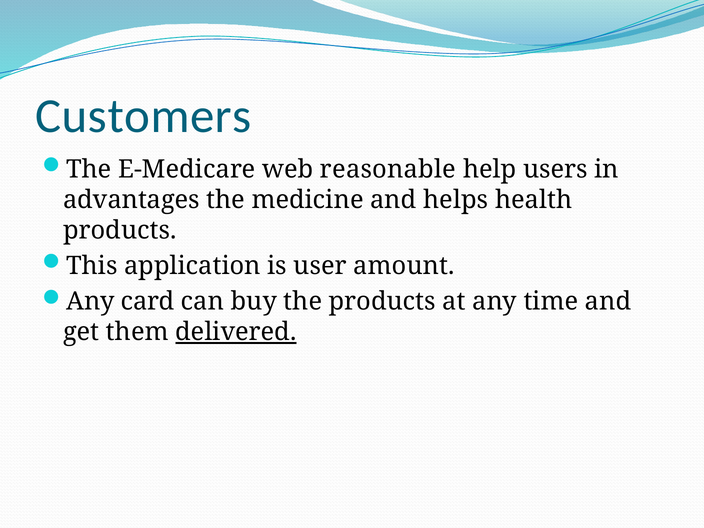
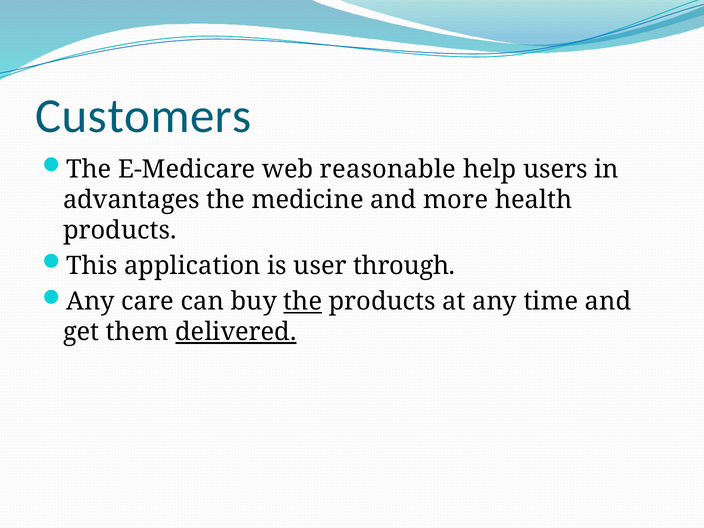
helps: helps -> more (456, 200)
amount: amount -> through (404, 266)
card: card -> care (148, 302)
the underline: none -> present (303, 302)
